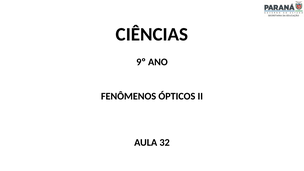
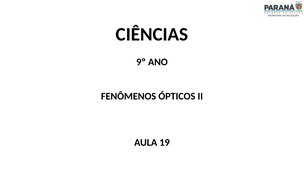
32: 32 -> 19 (165, 143)
